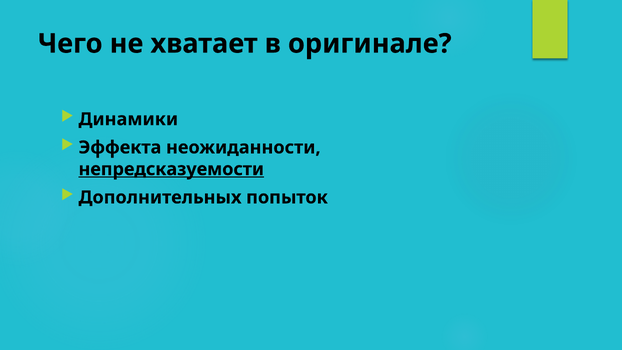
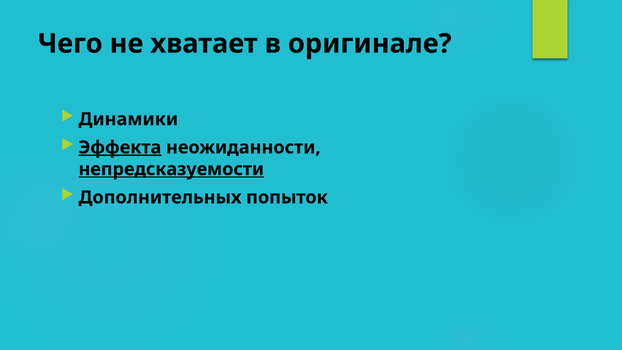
Эффекта underline: none -> present (120, 147)
